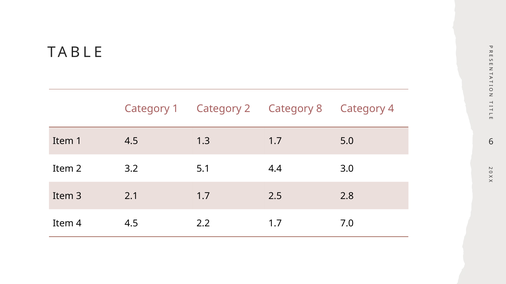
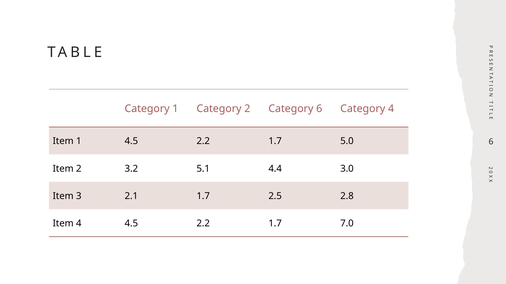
Category 8: 8 -> 6 (319, 109)
1 4.5 1.3: 1.3 -> 2.2 (203, 142)
